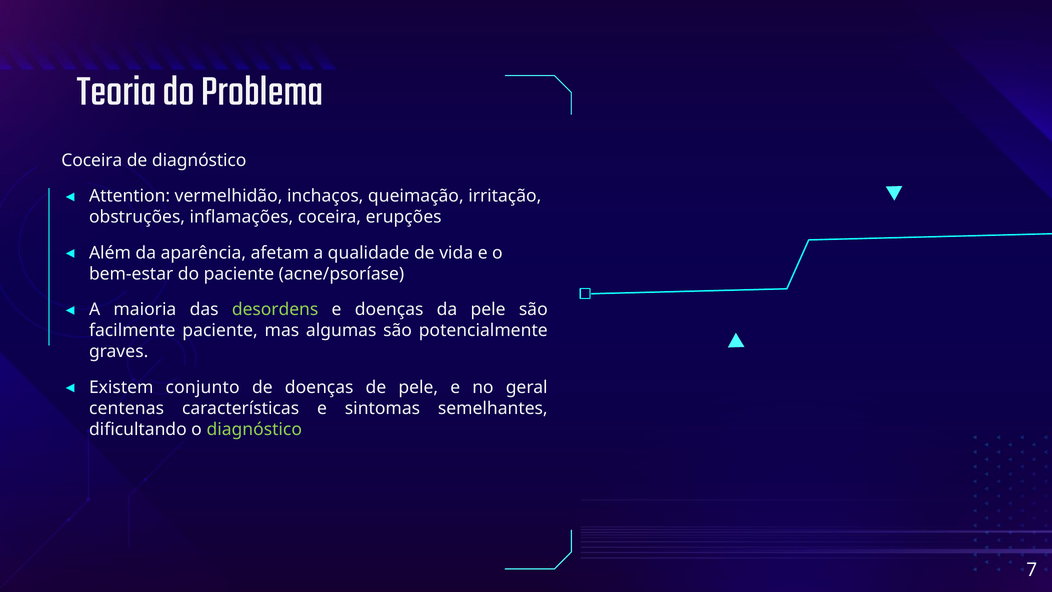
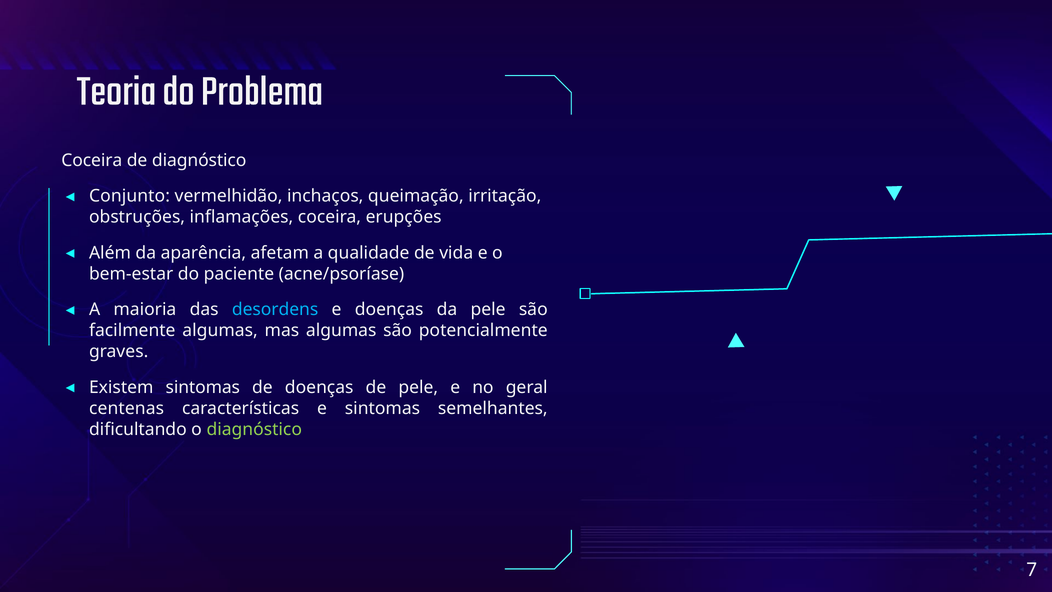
Attention: Attention -> Conjunto (130, 196)
desordens colour: light green -> light blue (275, 309)
facilmente paciente: paciente -> algumas (220, 331)
Existem conjunto: conjunto -> sintomas (203, 387)
